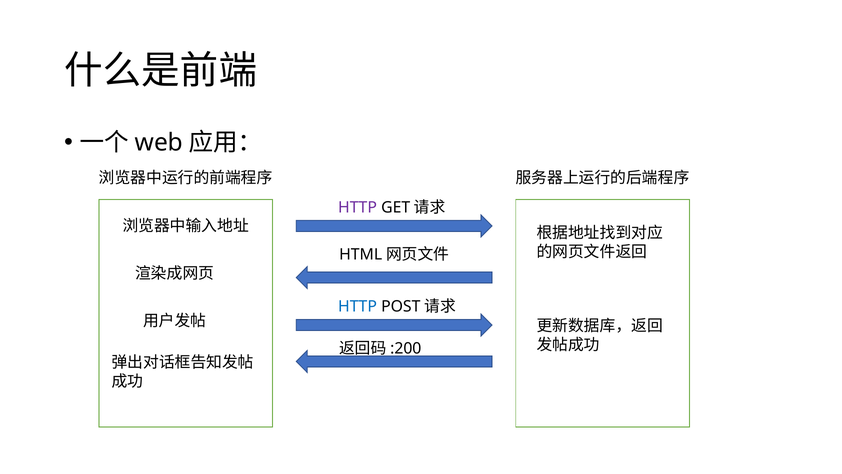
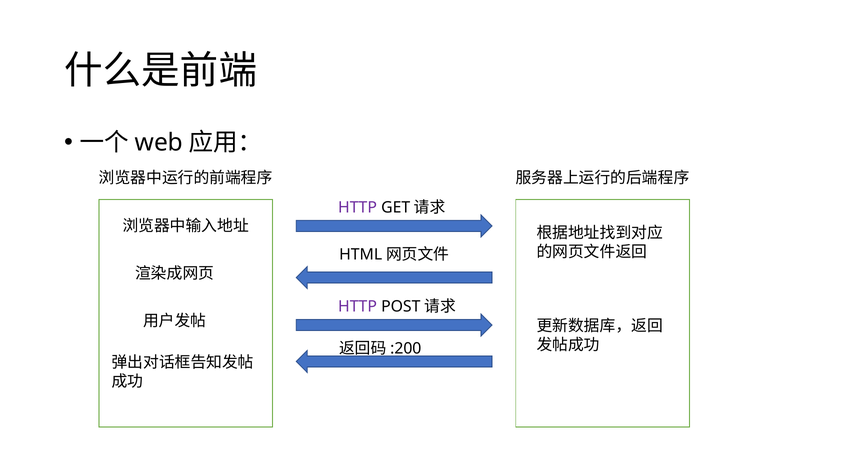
HTTP colour: blue -> purple (358, 306)
